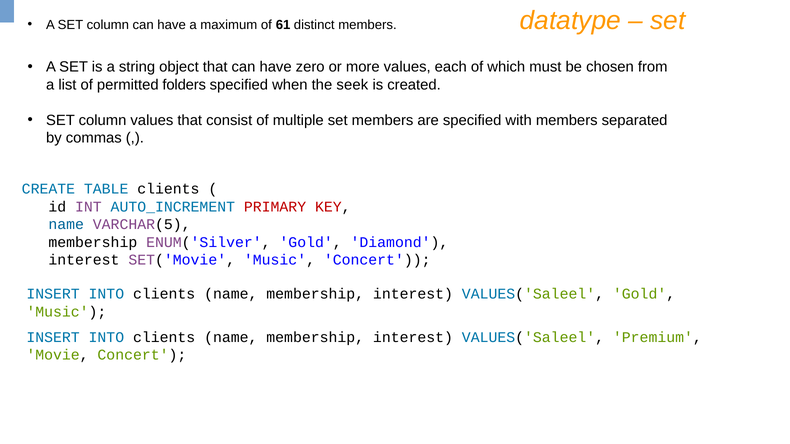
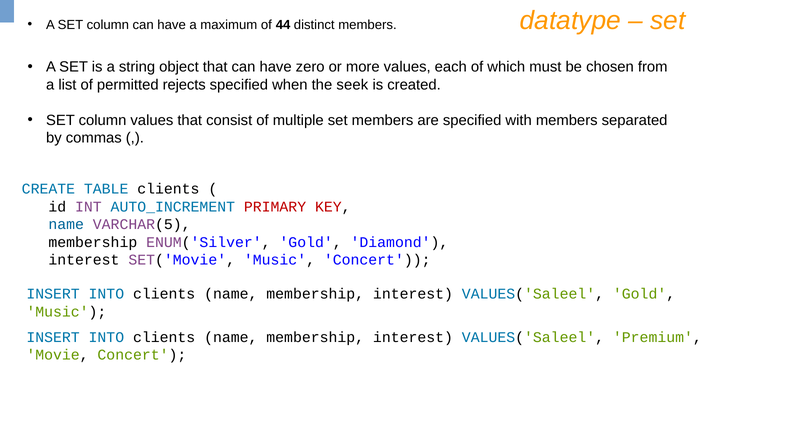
61: 61 -> 44 (283, 25)
folders: folders -> rejects (184, 85)
